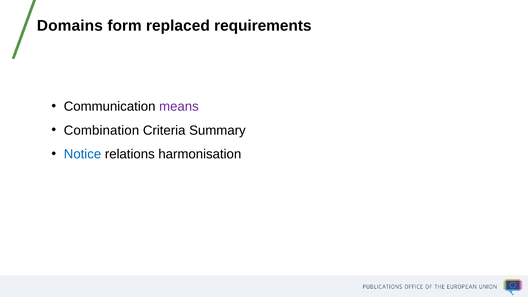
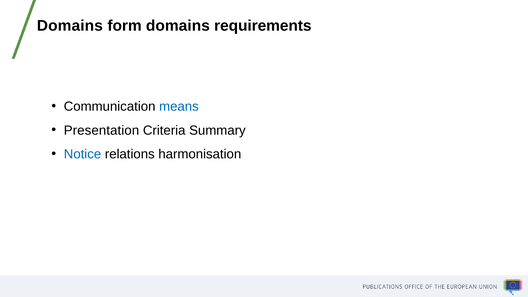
form replaced: replaced -> domains (178, 26)
means colour: purple -> blue (179, 107)
Combination: Combination -> Presentation (102, 130)
